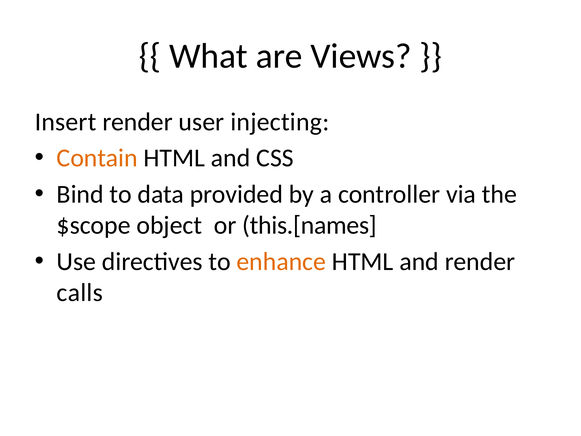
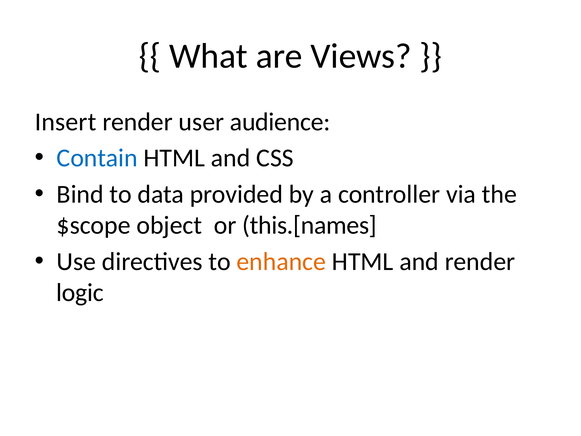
injecting: injecting -> audience (280, 122)
Contain colour: orange -> blue (97, 158)
calls: calls -> logic (80, 292)
